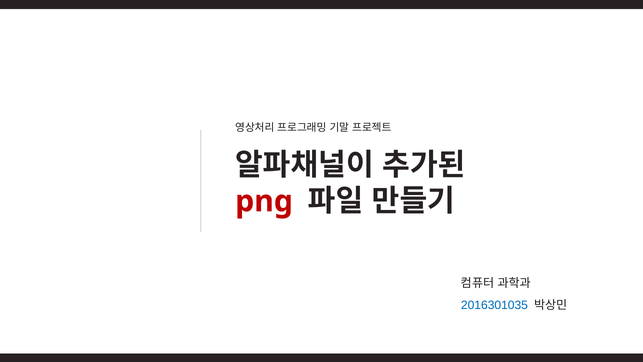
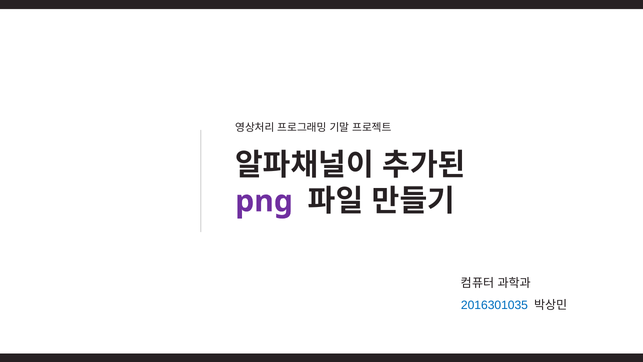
png colour: red -> purple (264, 201)
